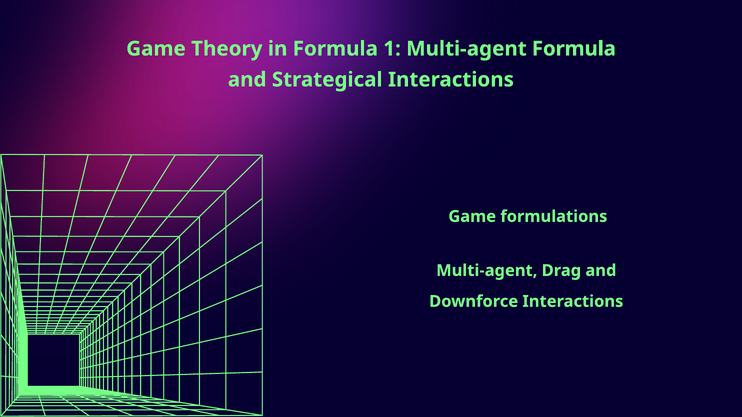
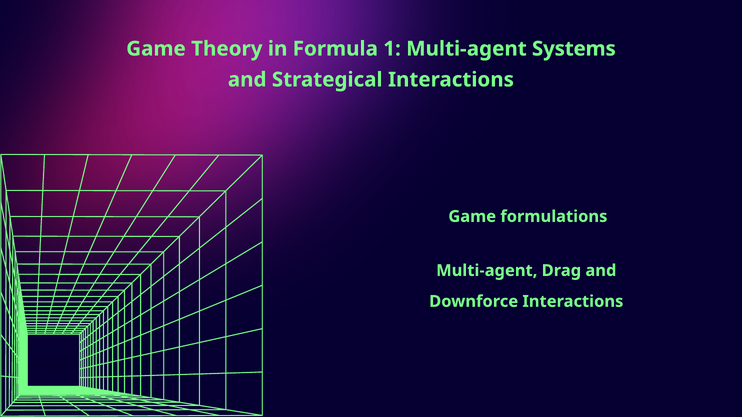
Multi-agent Formula: Formula -> Systems (574, 49)
